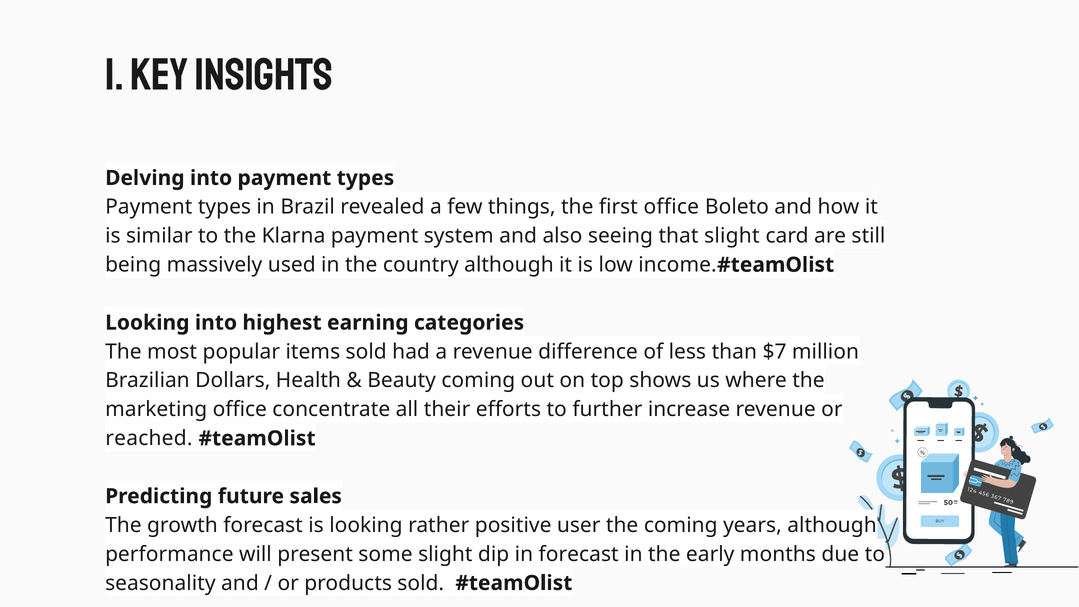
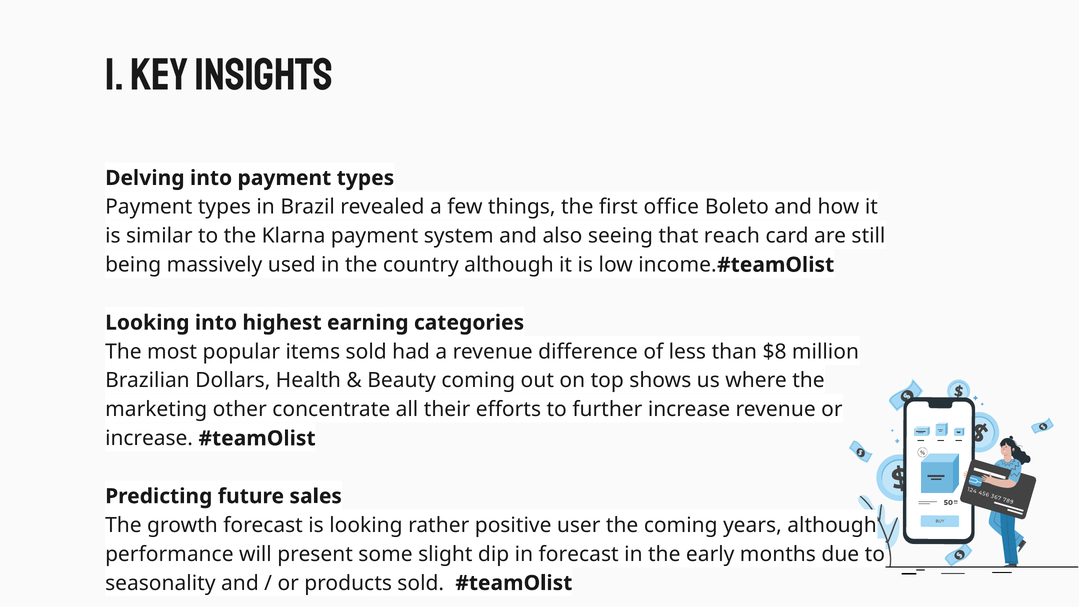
that slight: slight -> reach (732, 236)
$7: $7 -> $8 (775, 352)
marketing office: office -> other (240, 409)
reached: reached -> increase (149, 438)
